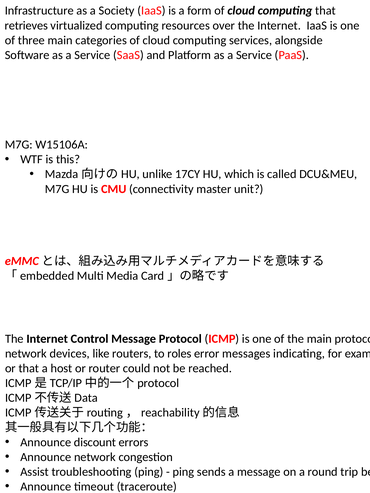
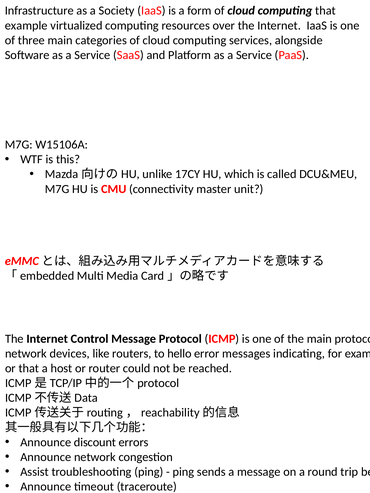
retrieves: retrieves -> example (26, 25)
roles: roles -> hello (179, 354)
